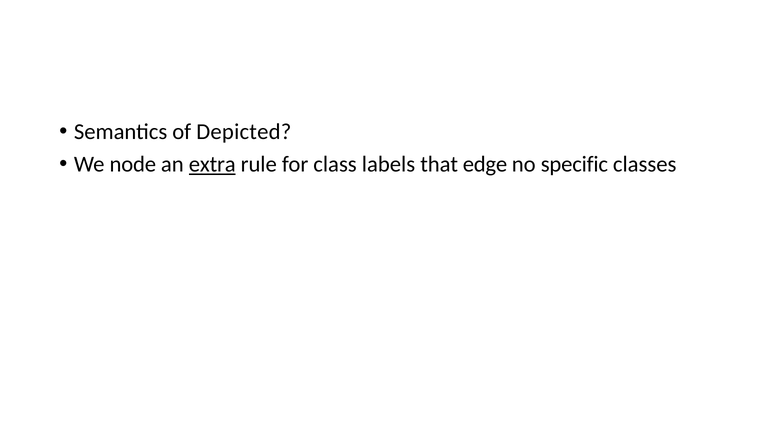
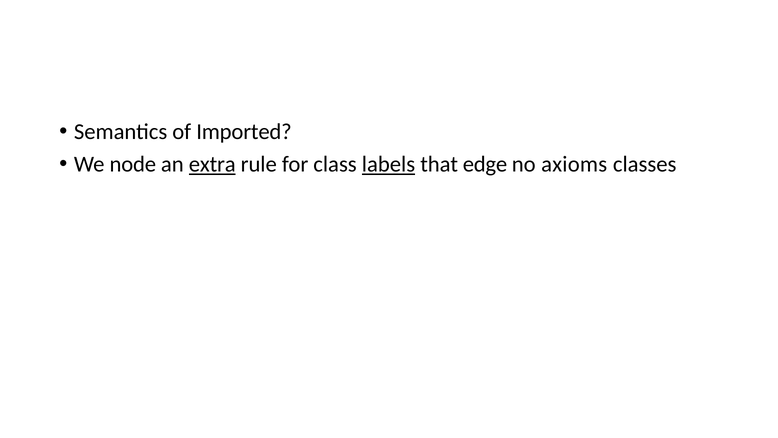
Depicted: Depicted -> Imported (244, 132)
labels underline: none -> present (388, 164)
specific: specific -> axioms (574, 164)
